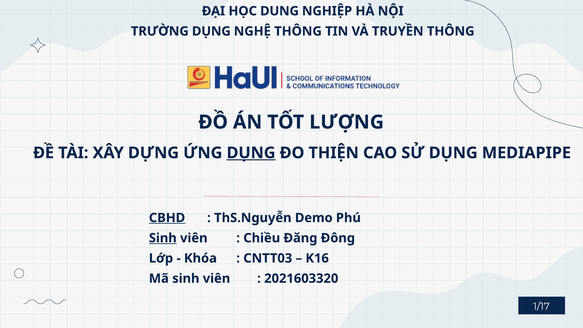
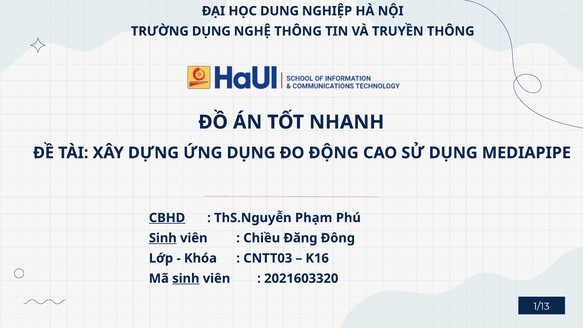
LƯỢNG: LƯỢNG -> NHANH (347, 122)
DỤNG underline: present -> none (251, 153)
THIỆN: THIỆN -> ĐỘNG (334, 153)
Demo: Demo -> Phạm (314, 218)
sinh underline: none -> present (186, 278)
1/17: 1/17 -> 1/13 (541, 306)
